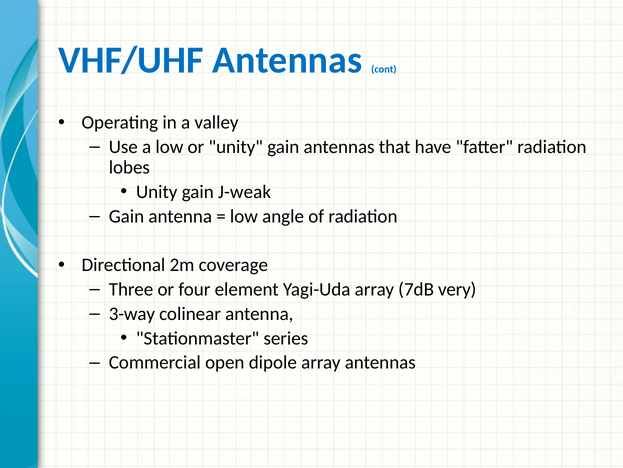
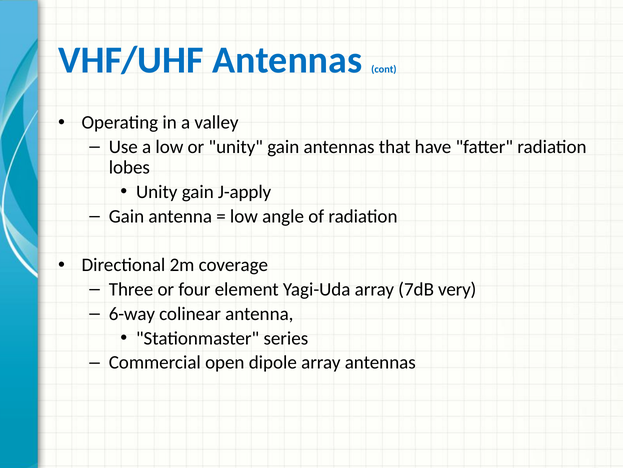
J-weak: J-weak -> J-apply (245, 192)
3-way: 3-way -> 6-way (132, 313)
